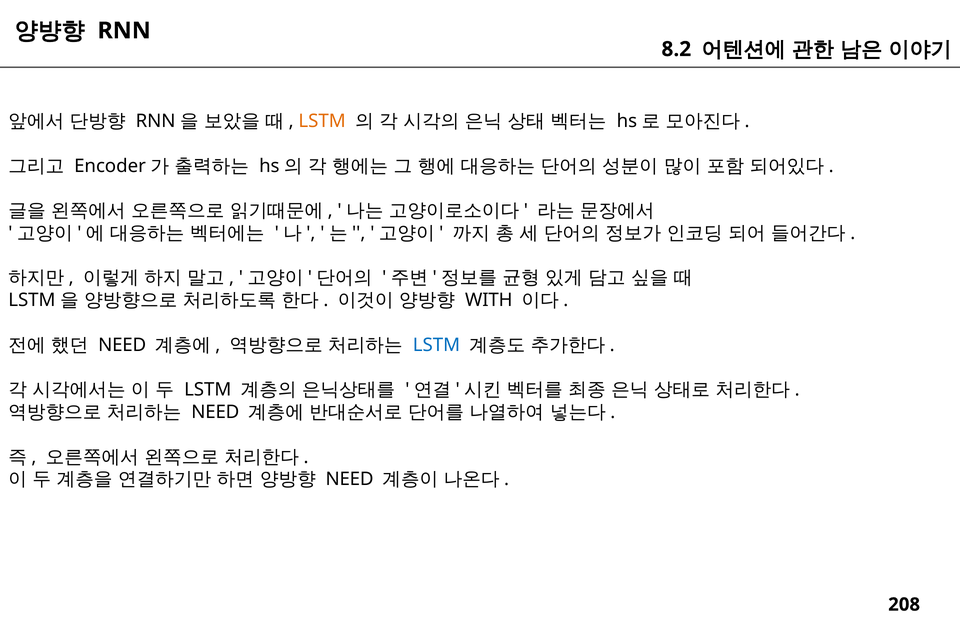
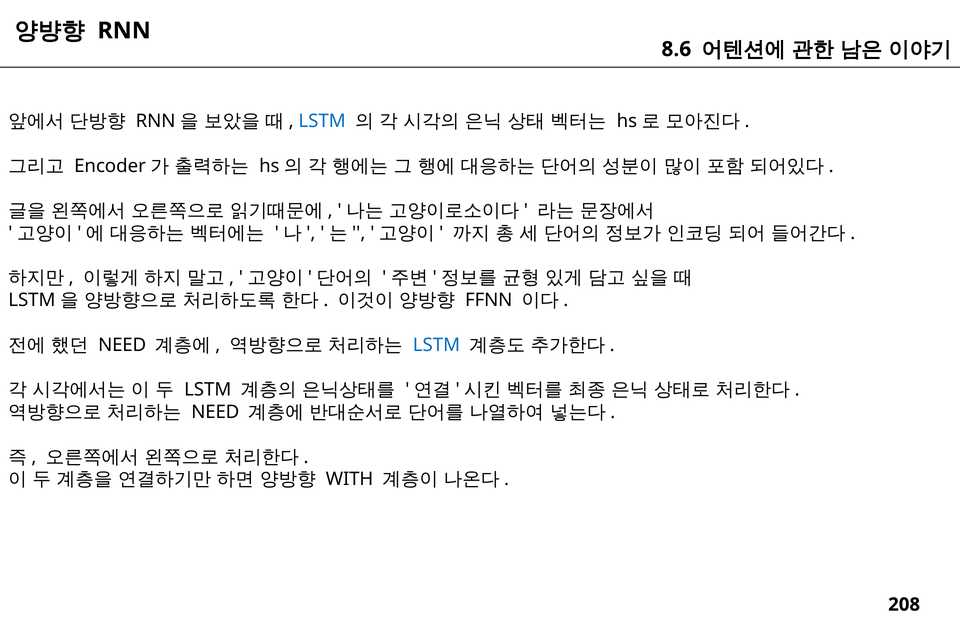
8.2: 8.2 -> 8.6 (676, 49)
LSTM colour: orange -> blue (322, 121)
WITH: WITH -> FFNN (489, 300)
NEED: NEED -> WITH (350, 480)
